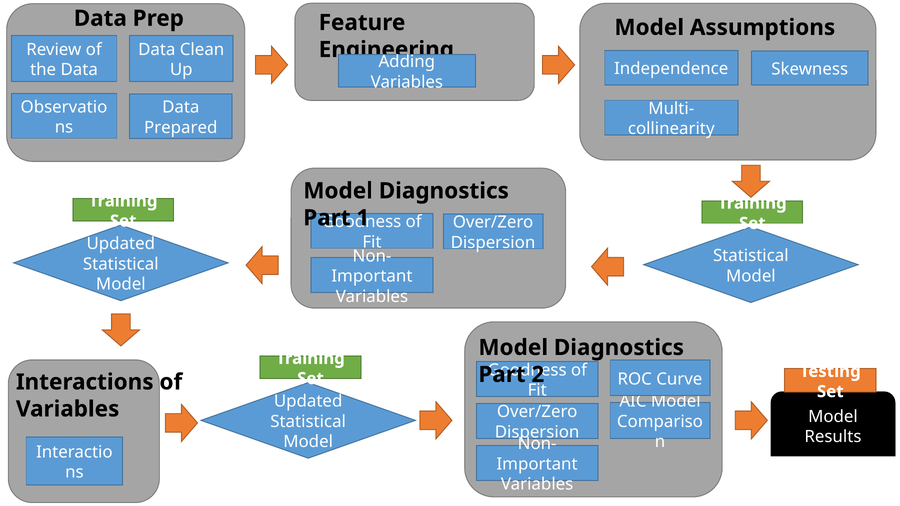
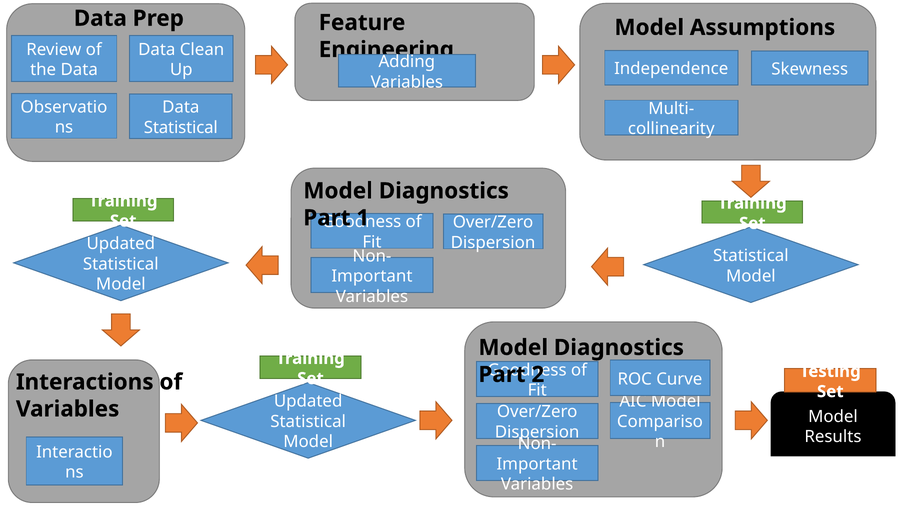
Prepared: Prepared -> Statistical (181, 128)
